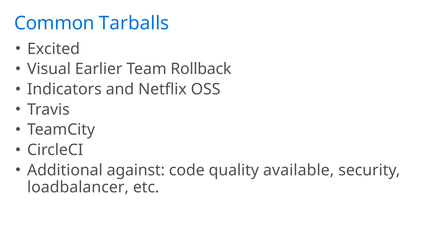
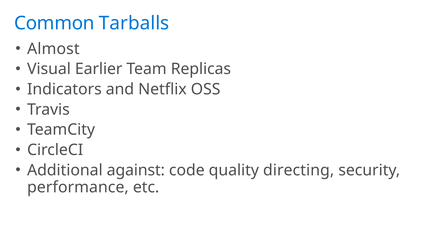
Excited: Excited -> Almost (53, 49)
Rollback: Rollback -> Replicas (201, 69)
available: available -> directing (299, 170)
loadbalancer: loadbalancer -> performance (78, 187)
